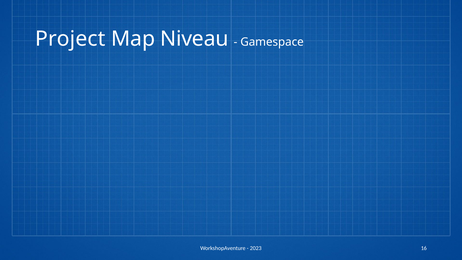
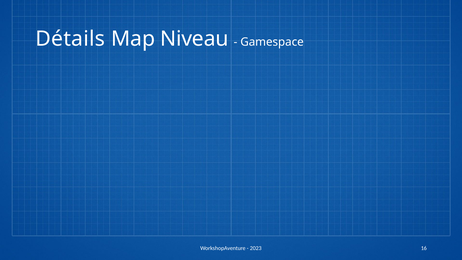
Project: Project -> Détails (70, 39)
